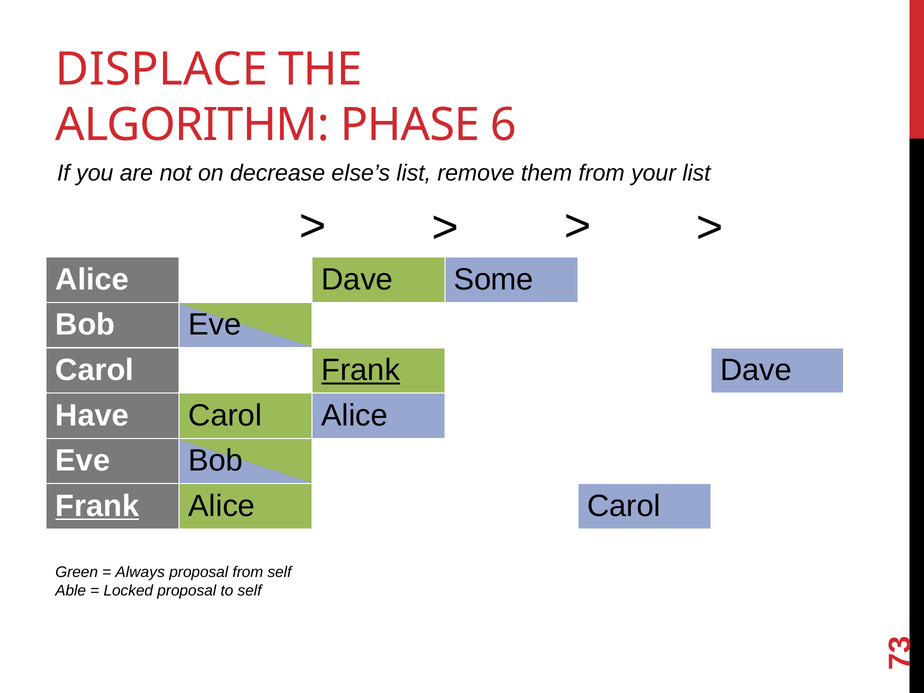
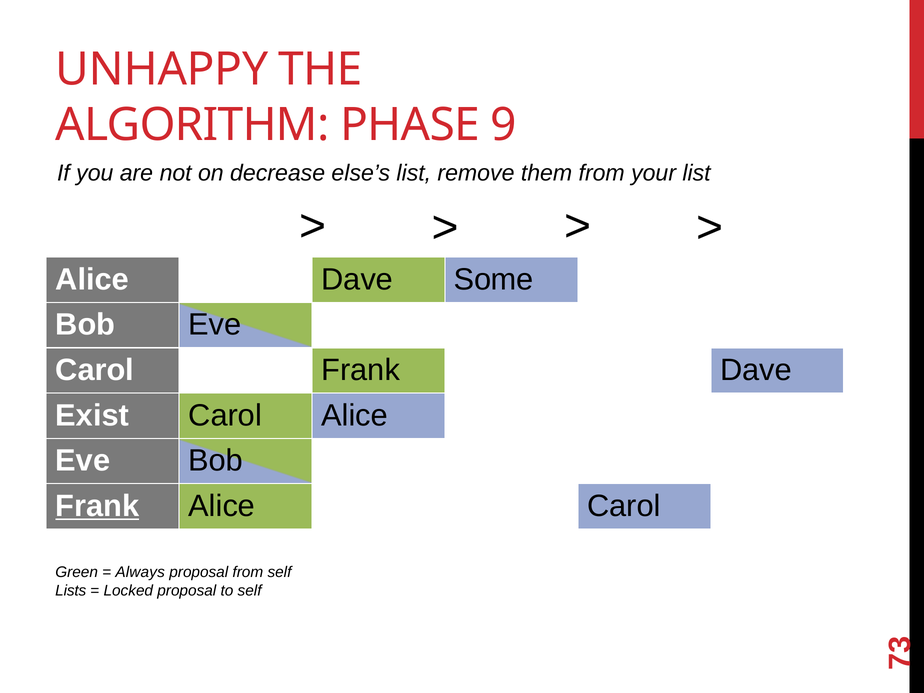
DISPLACE: DISPLACE -> UNHAPPY (162, 69)
6: 6 -> 9 (503, 125)
Frank underline: present -> none (361, 370)
Have: Have -> Exist (92, 415)
Able: Able -> Lists (71, 591)
